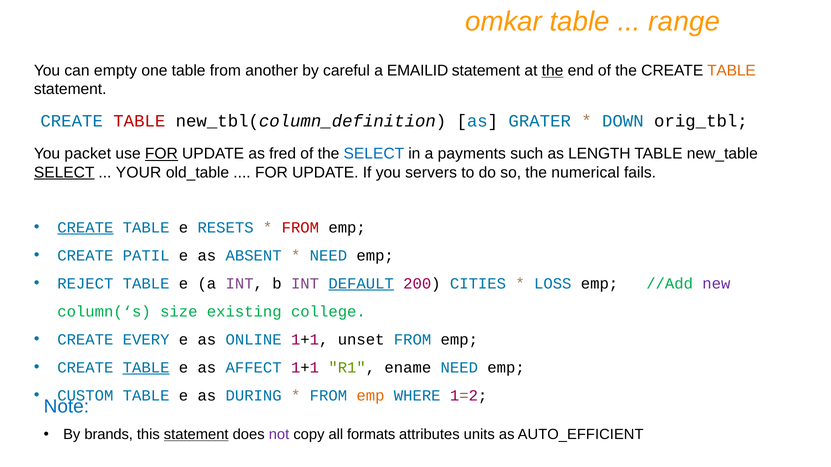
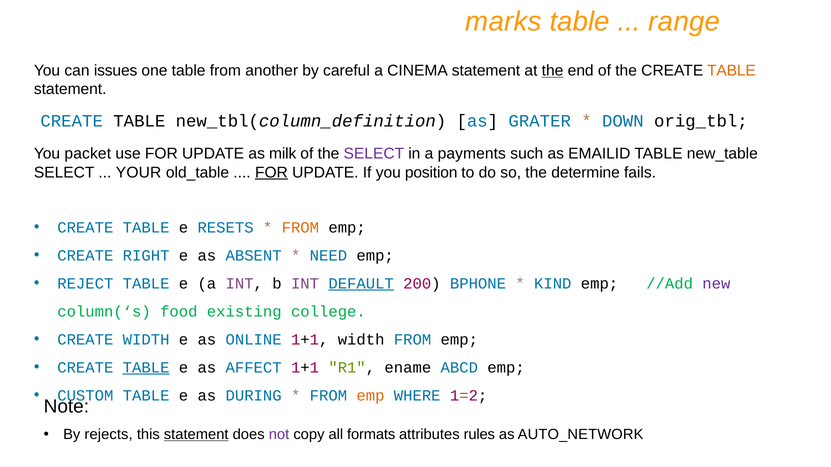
omkar: omkar -> marks (503, 22)
empty: empty -> issues (116, 71)
EMAILID: EMAILID -> CINEMA (418, 71)
TABLE colour: red -> black (139, 121)
FOR underline: present -> none (161, 154)
fred: fred -> milk (283, 154)
SELECT colour: blue -> purple (374, 154)
LENGTH: LENGTH -> EMAILID (599, 154)
SELECT underline: present -> none (64, 173)
FOR underline: none -> present (271, 173)
servers: servers -> position (431, 173)
numerical: numerical -> determine (586, 173)
CREATE underline: present -> none (85, 228)
FROM colour: red -> orange (300, 228)
PATIL: PATIL -> RIGHT (146, 256)
CITIES: CITIES -> BPHONE (478, 284)
LOSS: LOSS -> KIND (553, 284)
size: size -> food (179, 312)
CREATE EVERY: EVERY -> WIDTH (146, 340)
1+1 unset: unset -> width (361, 340)
ename NEED: NEED -> ABCD (459, 368)
Note colour: blue -> black (66, 407)
brands: brands -> rejects (109, 435)
units: units -> rules (479, 435)
AUTO_EFFICIENT: AUTO_EFFICIENT -> AUTO_NETWORK (581, 435)
